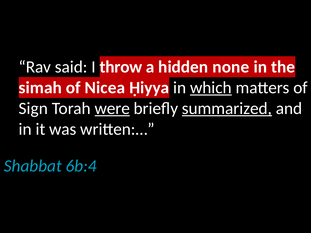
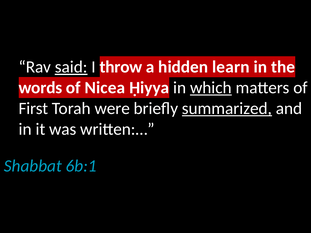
said underline: none -> present (71, 67)
none: none -> learn (231, 67)
simah: simah -> words (40, 88)
Sign: Sign -> First (33, 108)
were underline: present -> none (112, 108)
6b:4: 6b:4 -> 6b:1 (81, 166)
